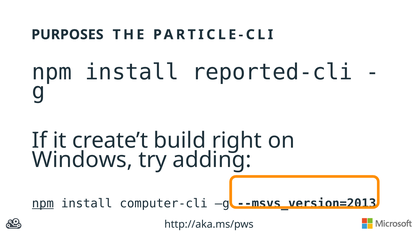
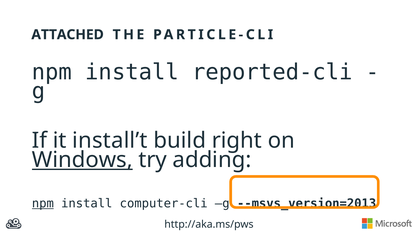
PURPOSES: PURPOSES -> ATTACHED (68, 35)
create’t: create’t -> install’t (110, 141)
Windows underline: none -> present (82, 160)
